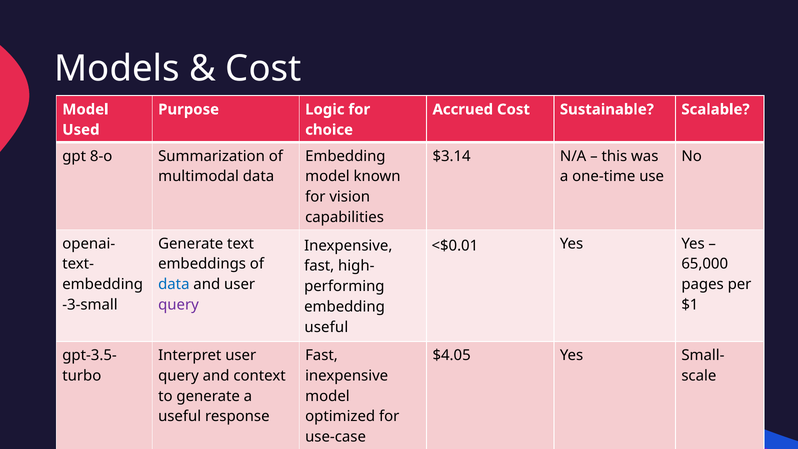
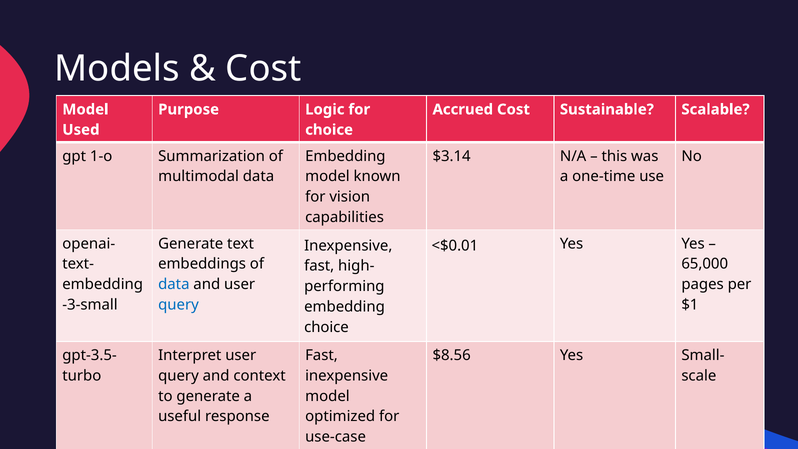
8-o: 8-o -> 1-o (101, 156)
query colour: purple -> blue (178, 305)
useful: useful -> choice (326, 327)
$4.05: $4.05 -> $8.56 (452, 355)
